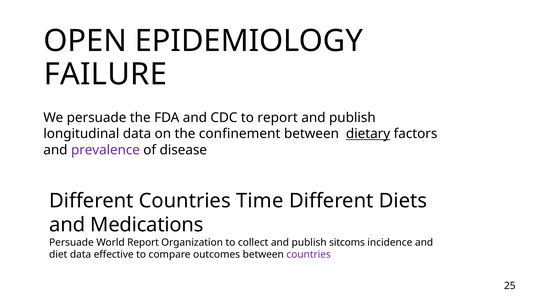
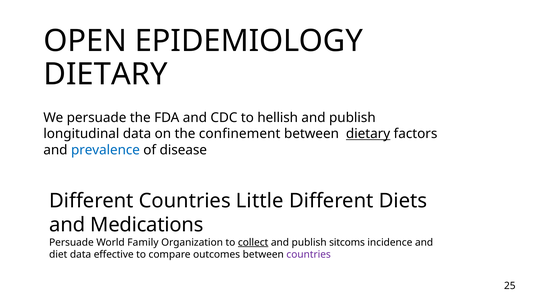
FAILURE: FAILURE -> DIETARY (105, 75)
to report: report -> hellish (278, 118)
prevalence colour: purple -> blue (105, 150)
Time: Time -> Little (260, 201)
World Report: Report -> Family (143, 243)
collect underline: none -> present (253, 243)
